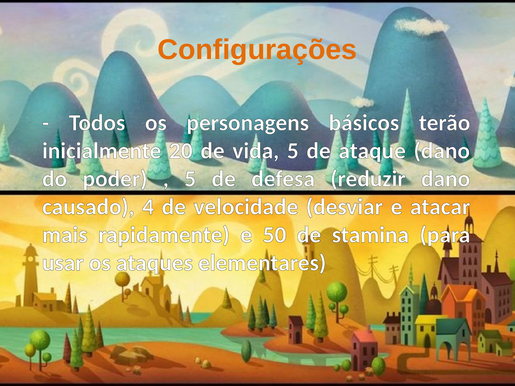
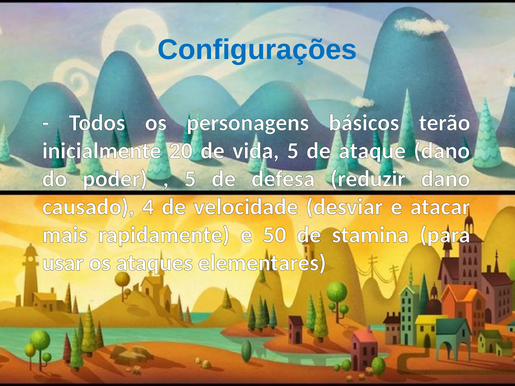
Configurações colour: orange -> blue (257, 50)
